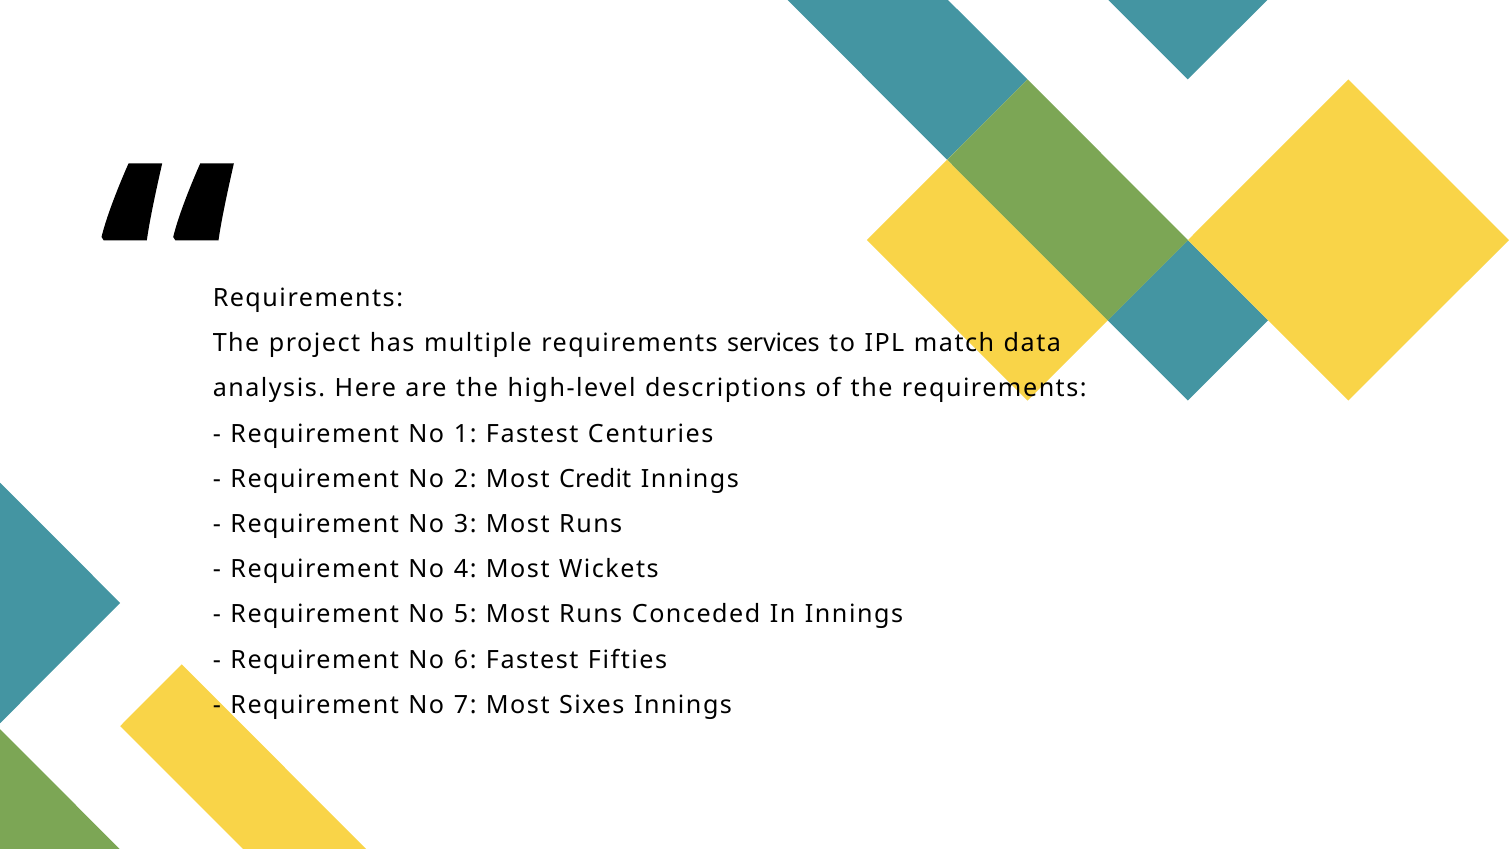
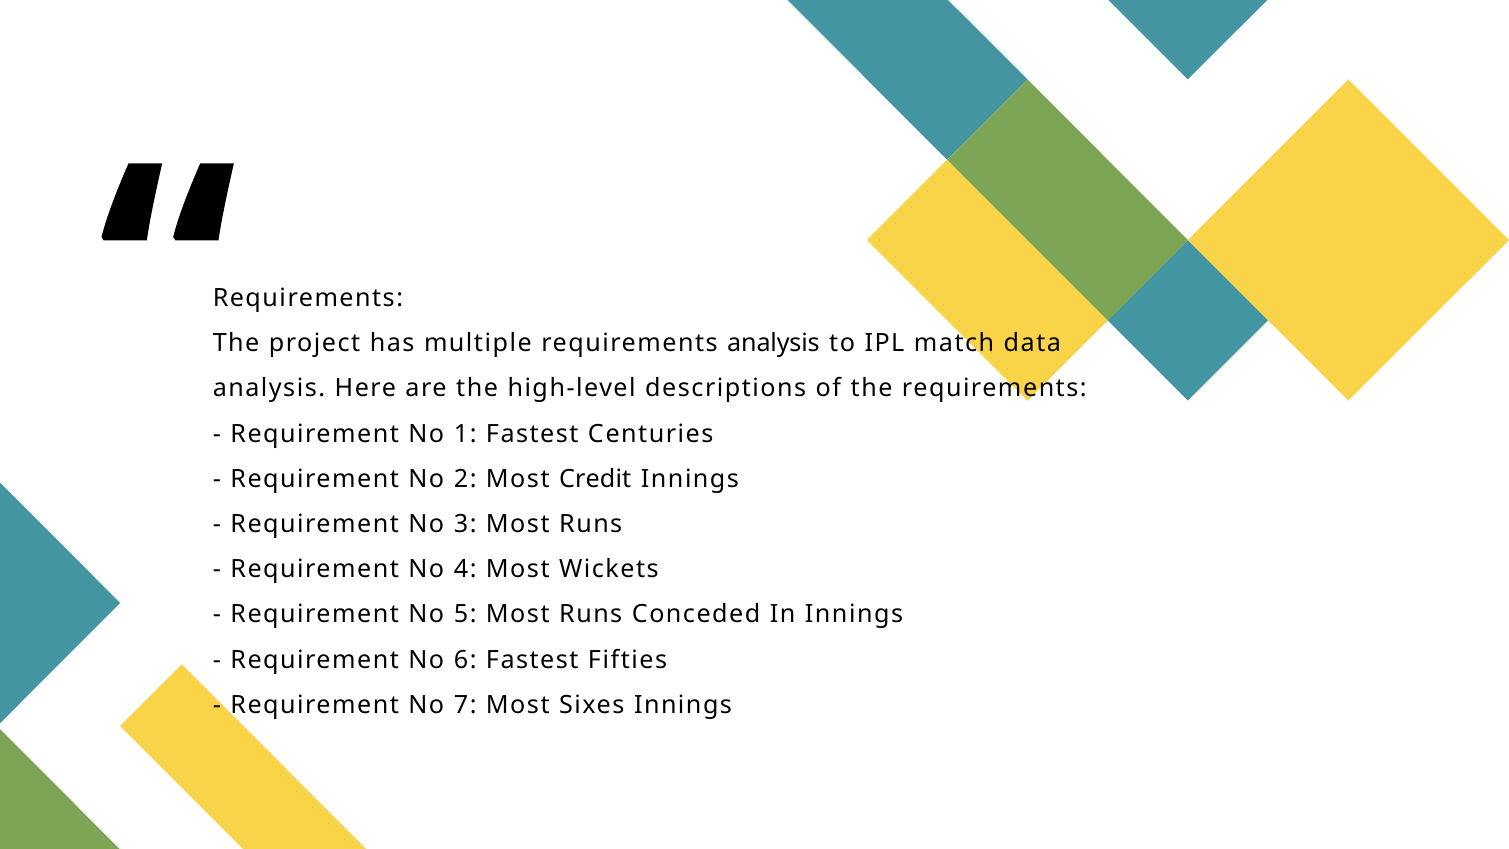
requirements services: services -> analysis (773, 343)
